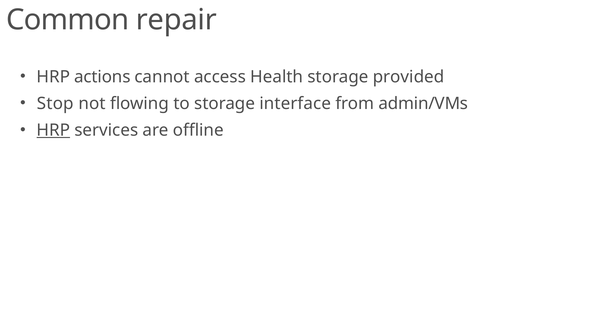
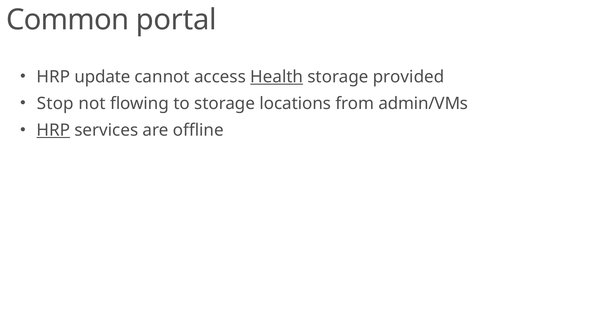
repair: repair -> portal (176, 20)
actions: actions -> update (102, 77)
Health underline: none -> present (277, 77)
interface: interface -> locations (295, 104)
